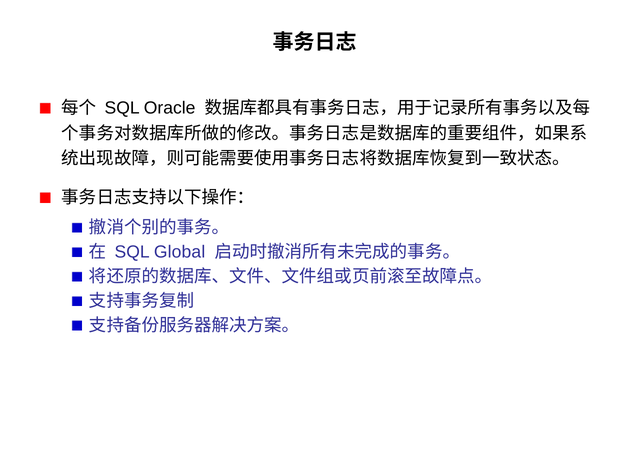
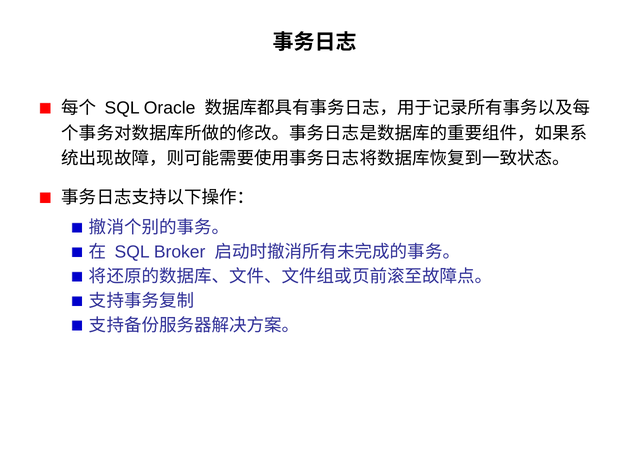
Global: Global -> Broker (180, 252)
